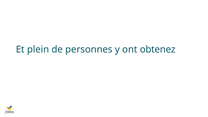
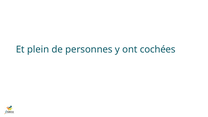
obtenez: obtenez -> cochées (158, 49)
